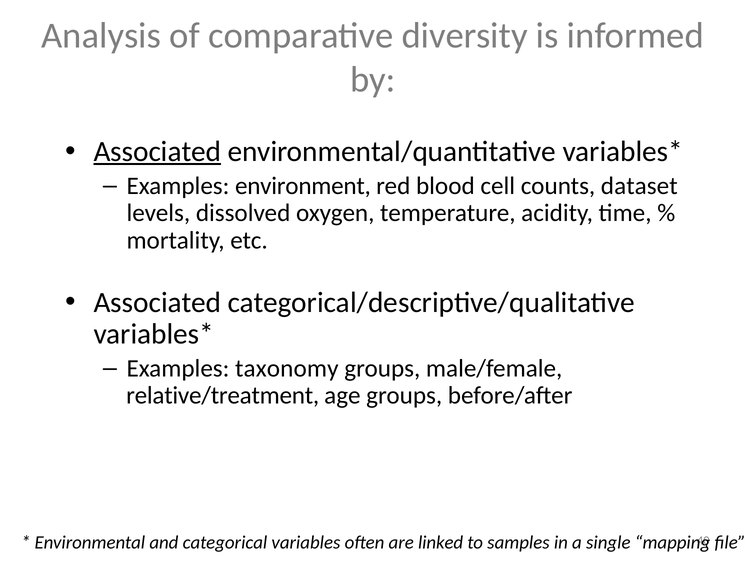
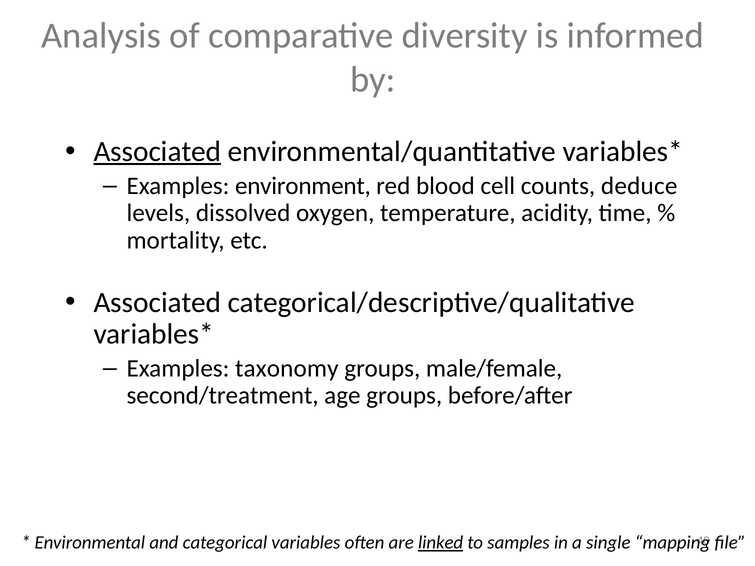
dataset: dataset -> deduce (639, 186)
relative/treatment: relative/treatment -> second/treatment (223, 396)
linked underline: none -> present (441, 543)
